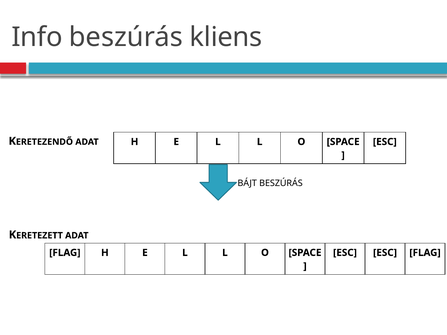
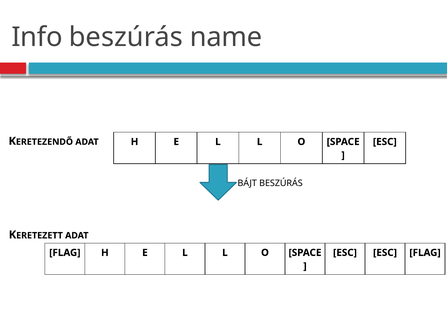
kliens: kliens -> name (226, 37)
